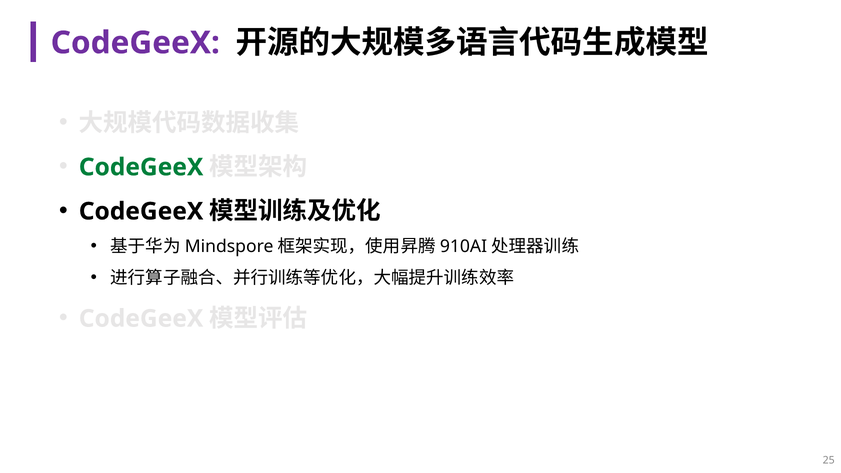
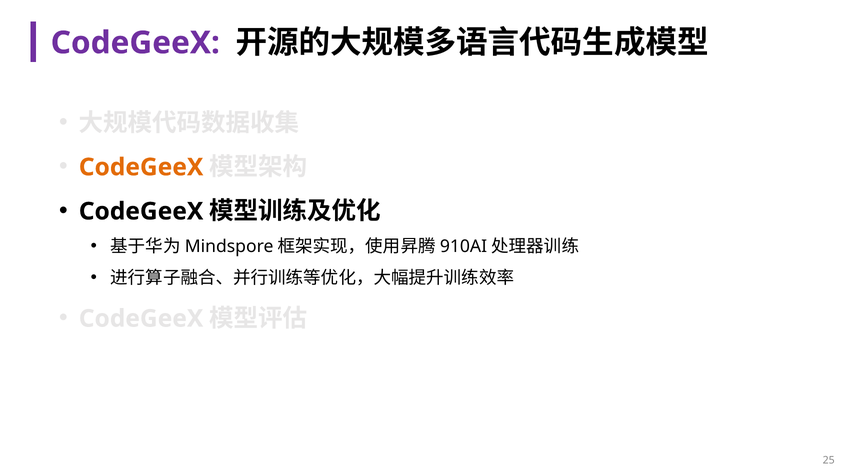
CodeGeeX colour: green -> orange (141, 167)
